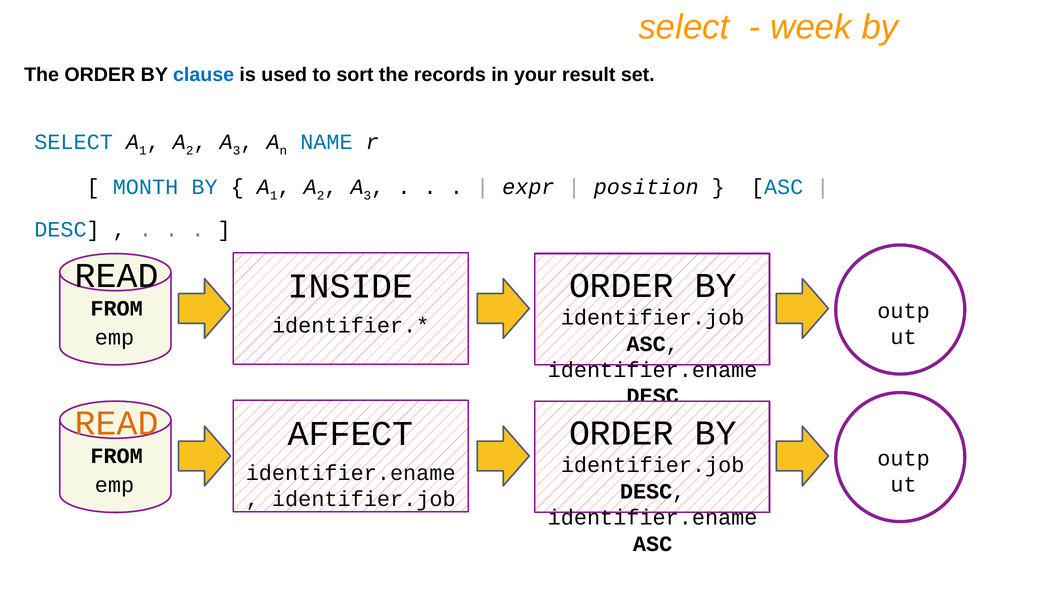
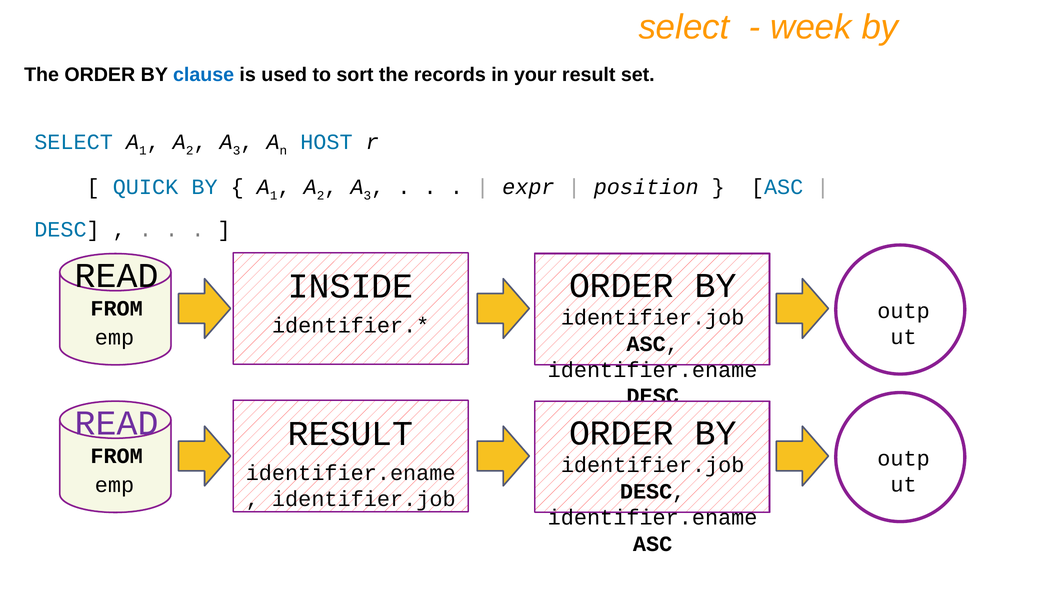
NAME: NAME -> HOST (326, 142)
MONTH: MONTH -> QUICK (146, 187)
READ colour: orange -> purple (117, 423)
AFFECT: AFFECT -> RESULT (351, 434)
